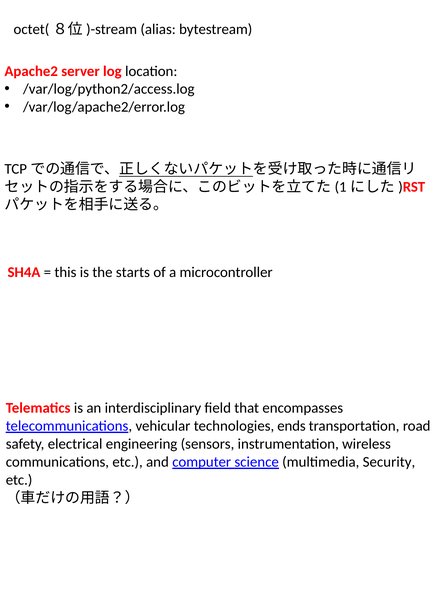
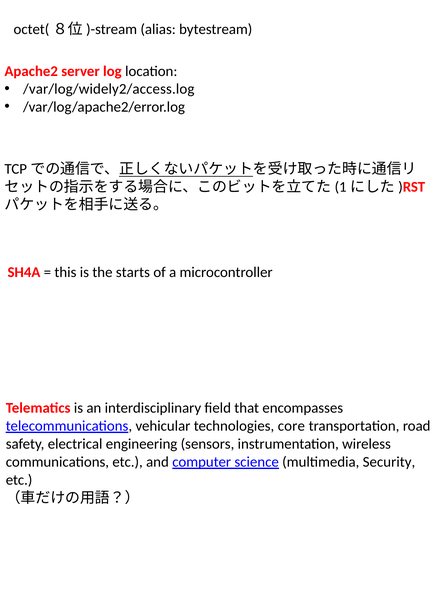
/var/log/python2/access.log: /var/log/python2/access.log -> /var/log/widely2/access.log (109, 89)
ends: ends -> core (291, 426)
